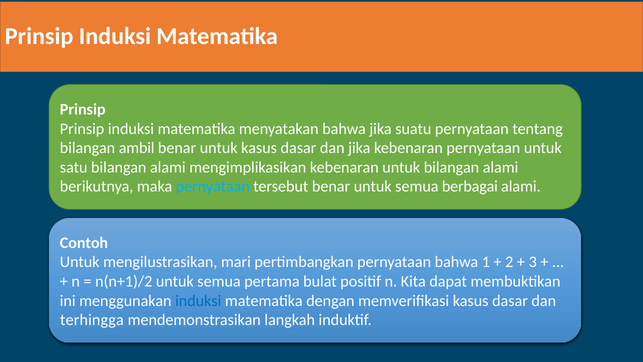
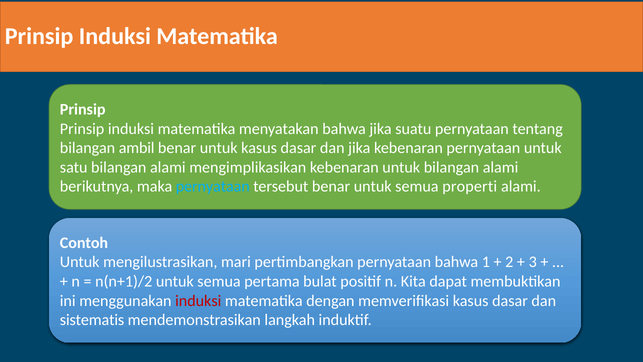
berbagai: berbagai -> properti (470, 186)
induksi colour: blue -> red (198, 300)
terhingga: terhingga -> sistematis (92, 320)
